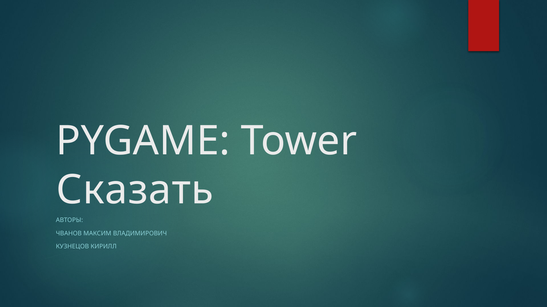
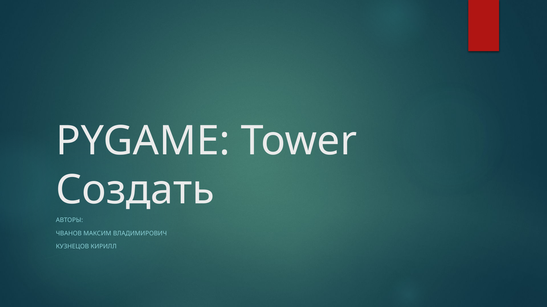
Сказать: Сказать -> Создать (135, 191)
